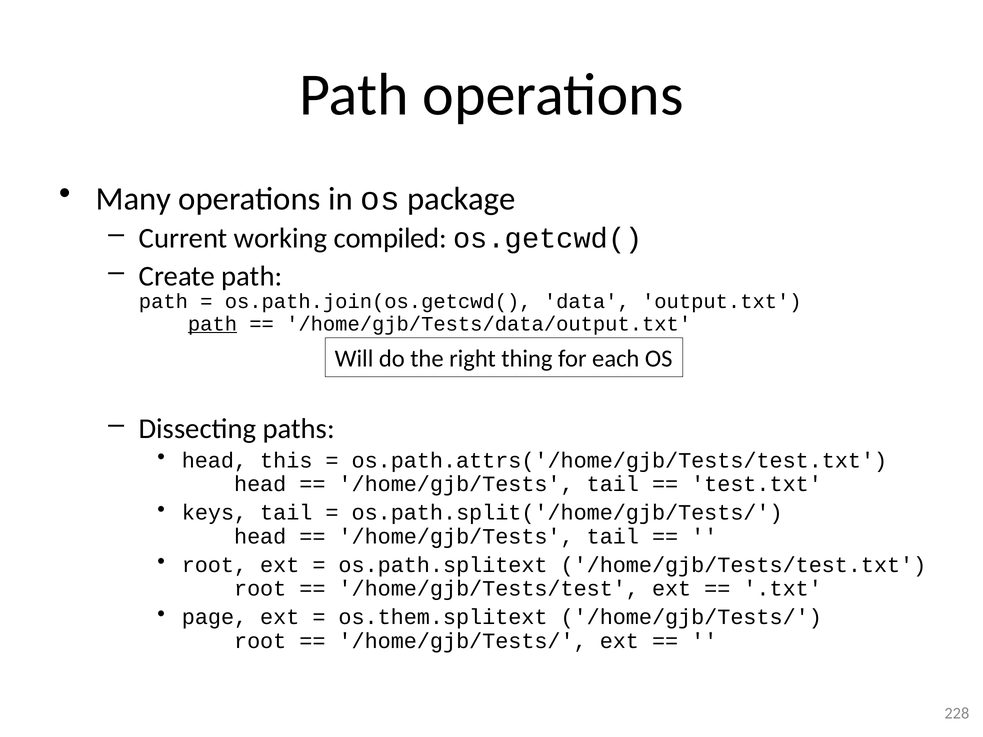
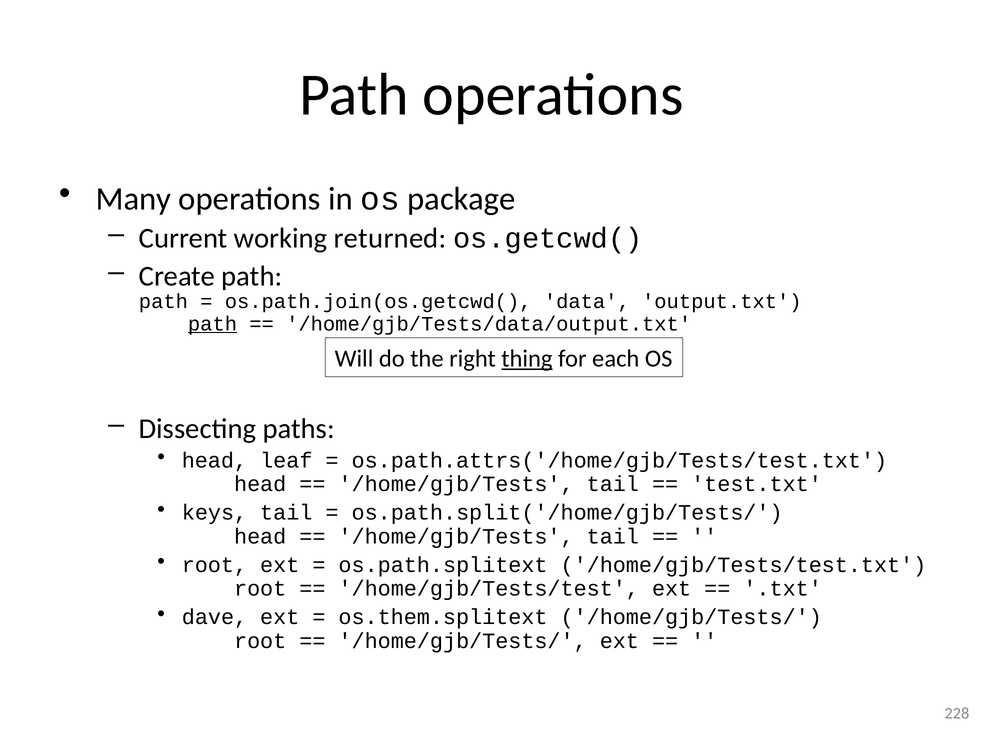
compiled: compiled -> returned (390, 238)
thing underline: none -> present (527, 359)
this: this -> leaf (286, 461)
page: page -> dave (215, 618)
